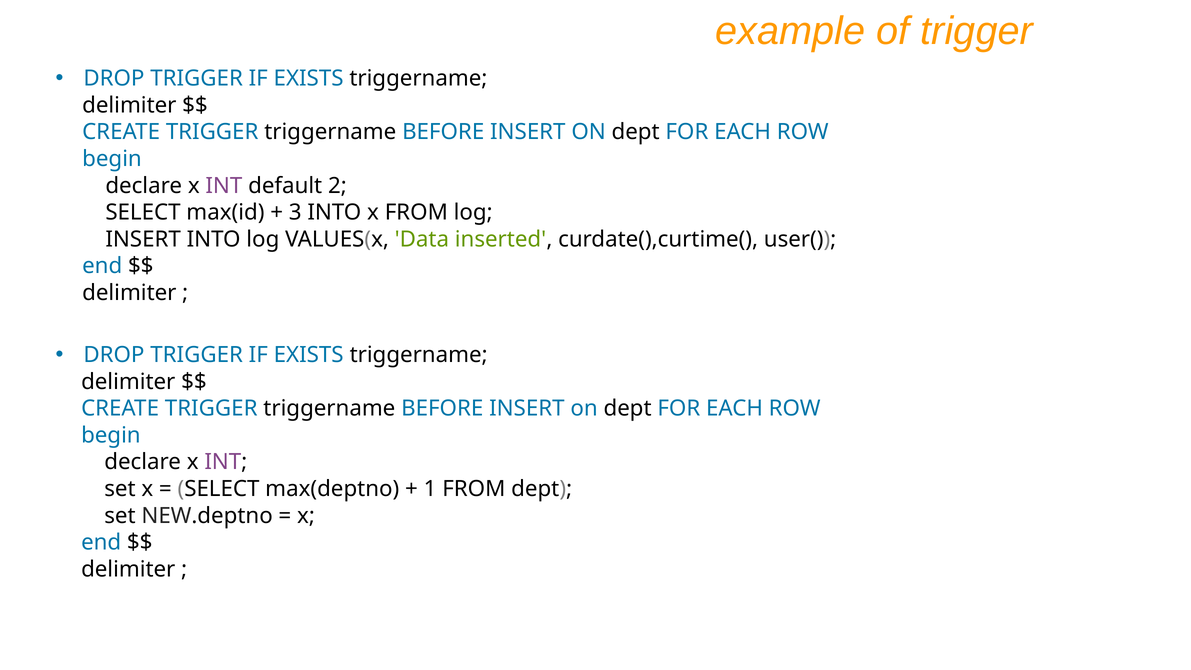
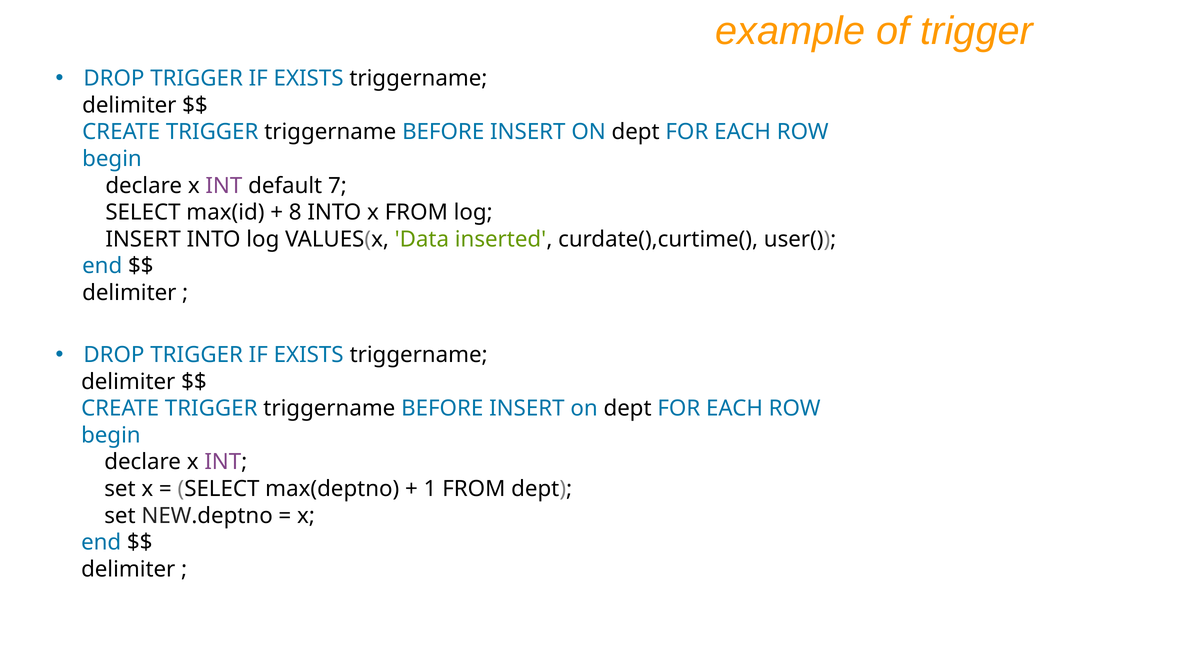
2: 2 -> 7 (337, 186)
3: 3 -> 8 (295, 212)
